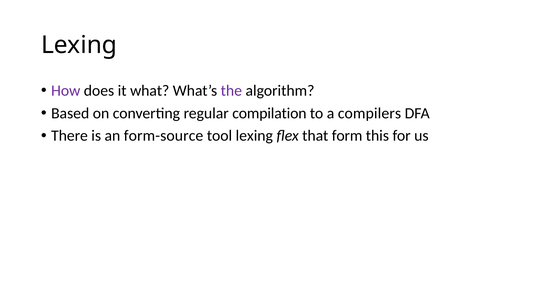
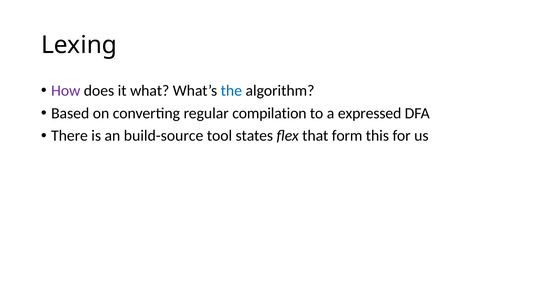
the colour: purple -> blue (231, 91)
compilers: compilers -> expressed (370, 114)
form-source: form-source -> build-source (164, 136)
tool lexing: lexing -> states (254, 136)
